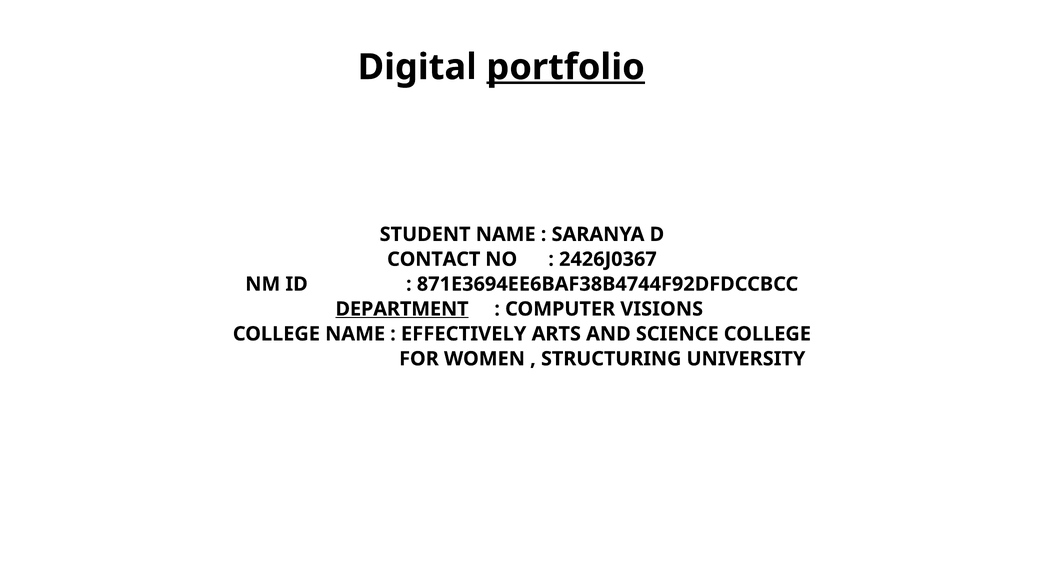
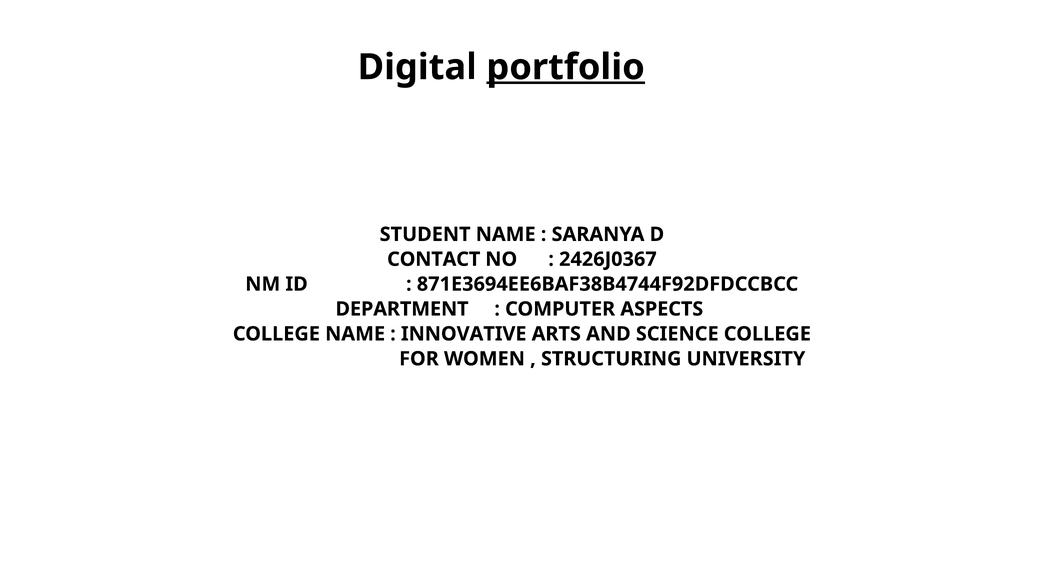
DEPARTMENT underline: present -> none (402, 309)
VISIONS: VISIONS -> ASPECTS (662, 309)
EFFECTIVELY: EFFECTIVELY -> INNOVATIVE (464, 334)
